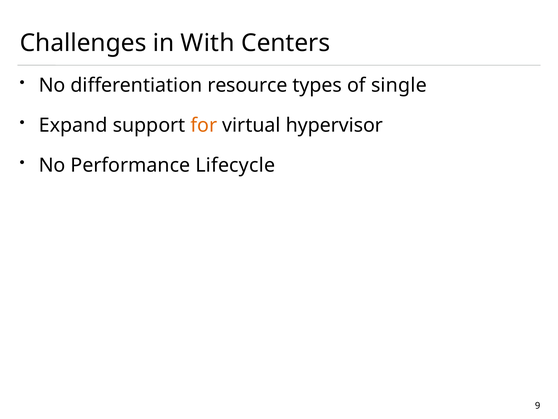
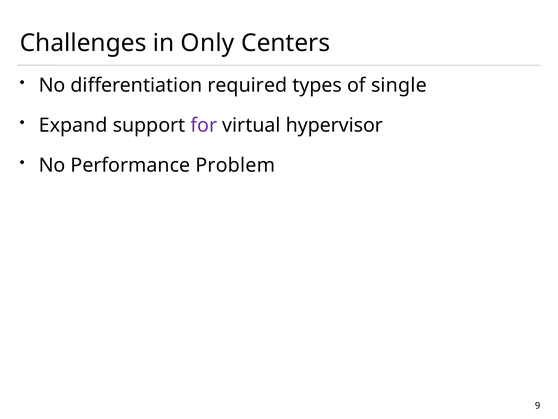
With: With -> Only (208, 43)
resource: resource -> required (247, 85)
for colour: orange -> purple (204, 125)
Lifecycle: Lifecycle -> Problem (235, 165)
